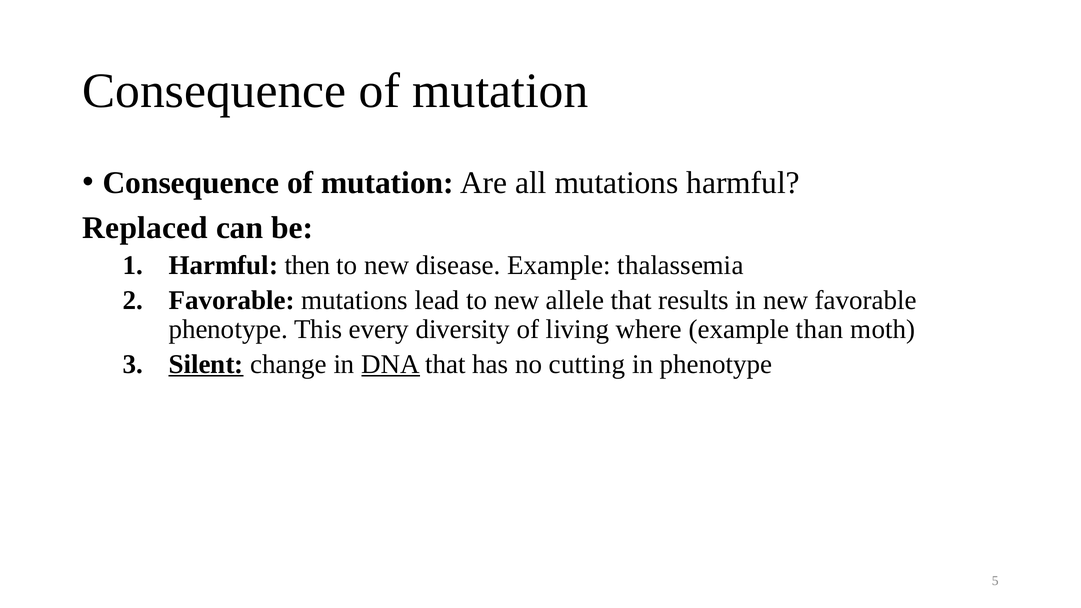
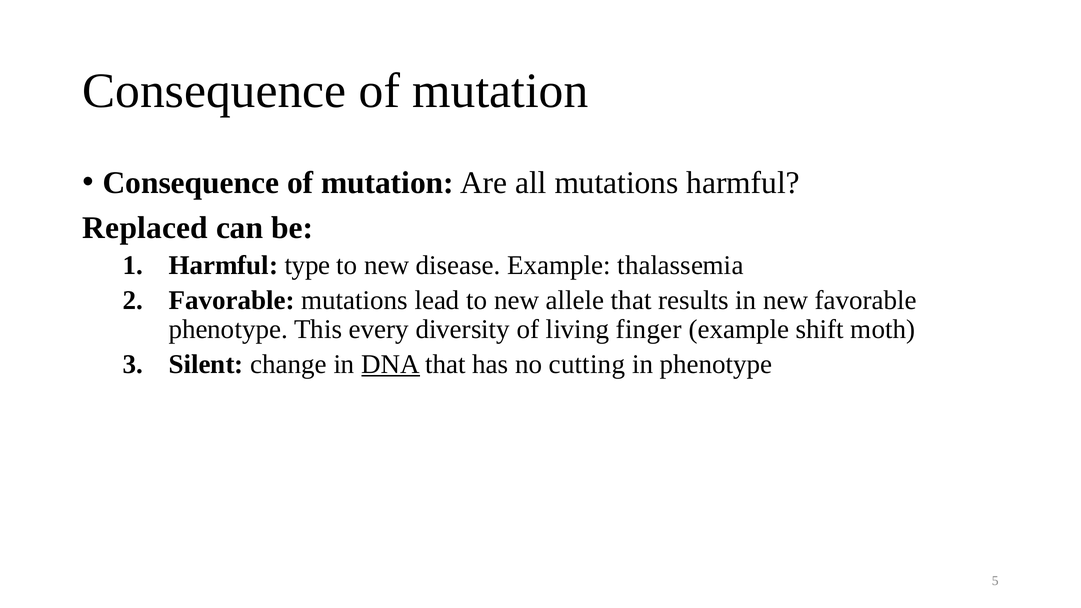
then: then -> type (307, 265)
where: where -> finger (649, 329)
than: than -> shift (820, 329)
Silent underline: present -> none (206, 364)
